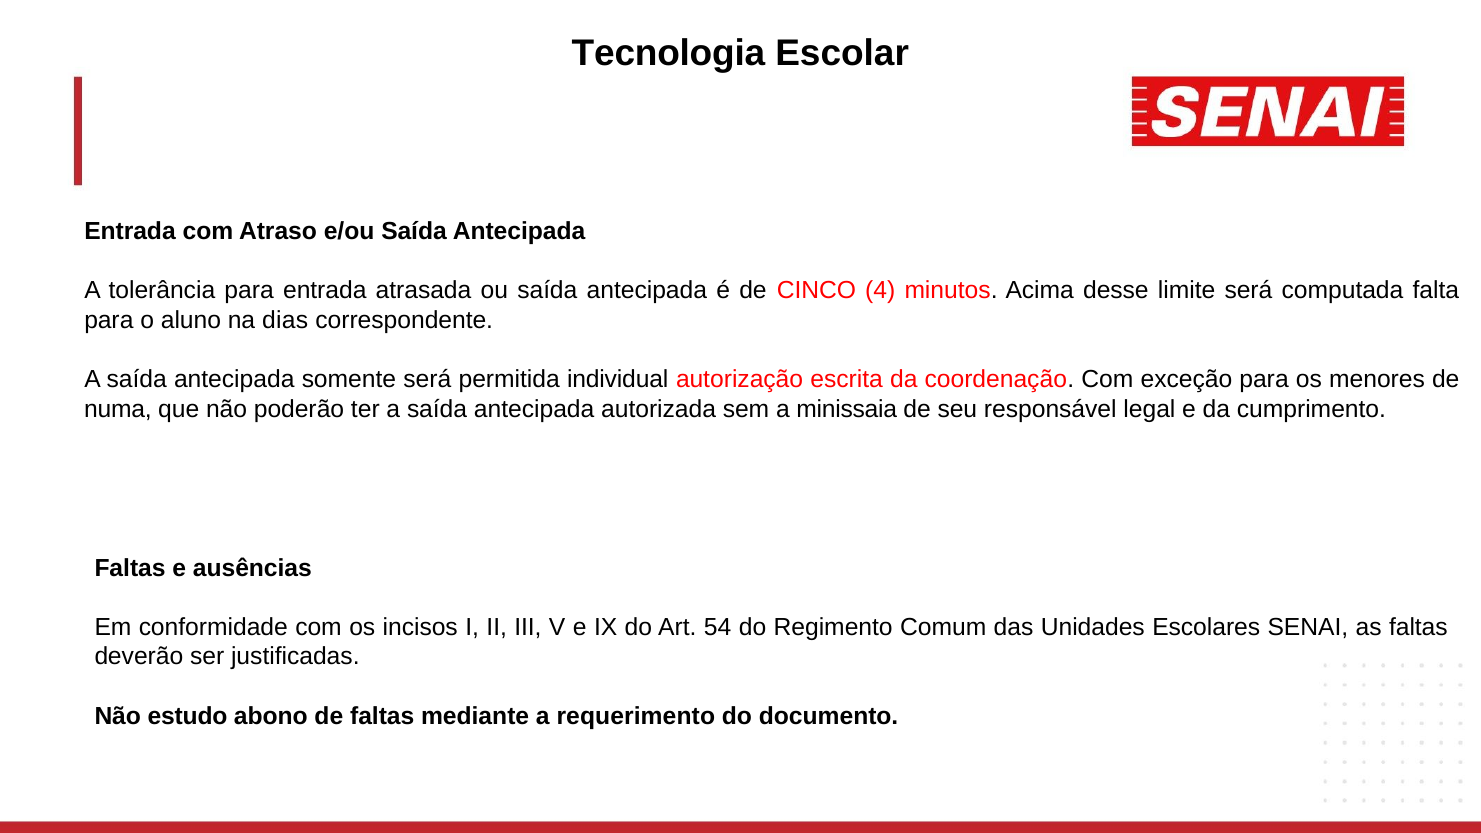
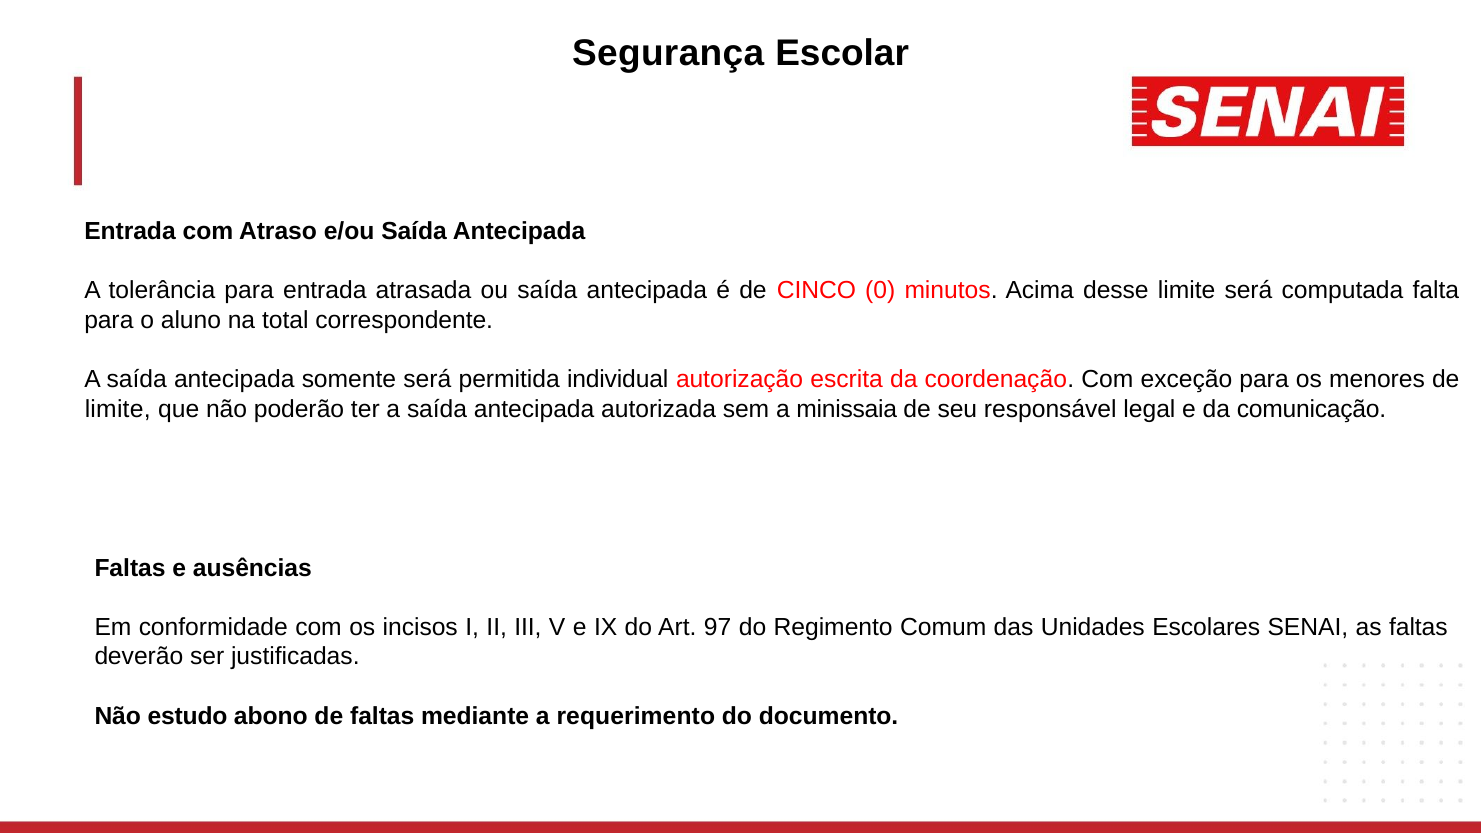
Tecnologia: Tecnologia -> Segurança (668, 53)
4: 4 -> 0 (880, 291)
dias: dias -> total (285, 320)
numa: numa -> limite (118, 409)
cumprimento: cumprimento -> comunicação (1312, 409)
54: 54 -> 97 (718, 627)
